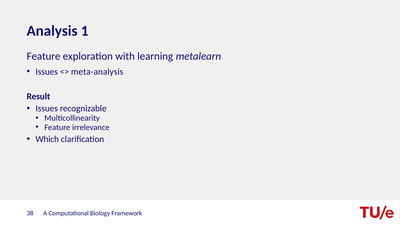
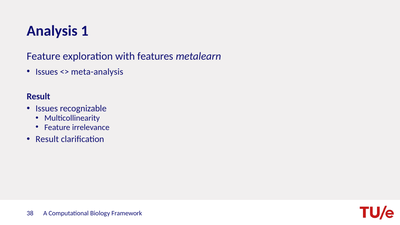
learning: learning -> features (155, 56)
Which: Which -> Result (47, 139)
